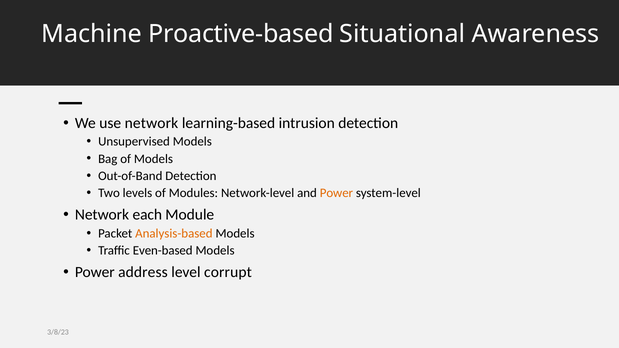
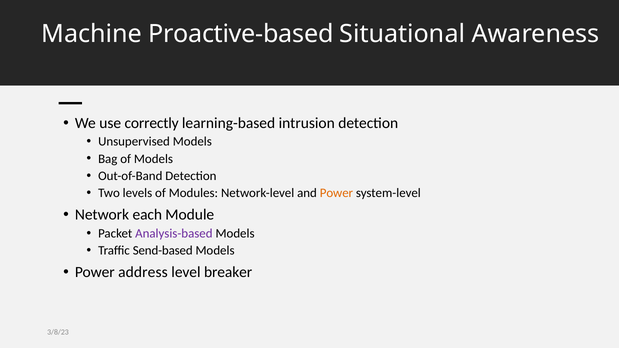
use network: network -> correctly (152, 123)
Analysis-based colour: orange -> purple (174, 233)
Even-based: Even-based -> Send-based (163, 251)
corrupt: corrupt -> breaker (228, 272)
